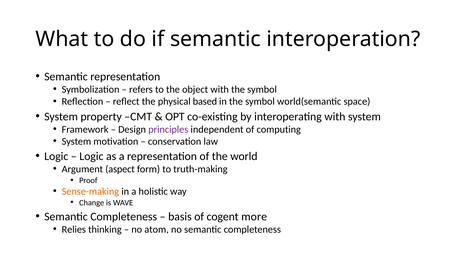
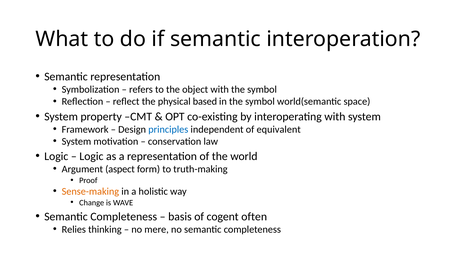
principles colour: purple -> blue (168, 129)
computing: computing -> equivalent (279, 129)
more: more -> often (254, 217)
atom: atom -> mere (157, 230)
